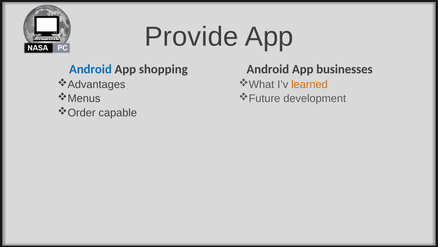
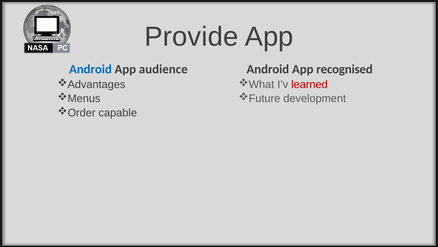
shopping: shopping -> audience (163, 69)
businesses: businesses -> recognised (345, 69)
learned colour: orange -> red (309, 84)
